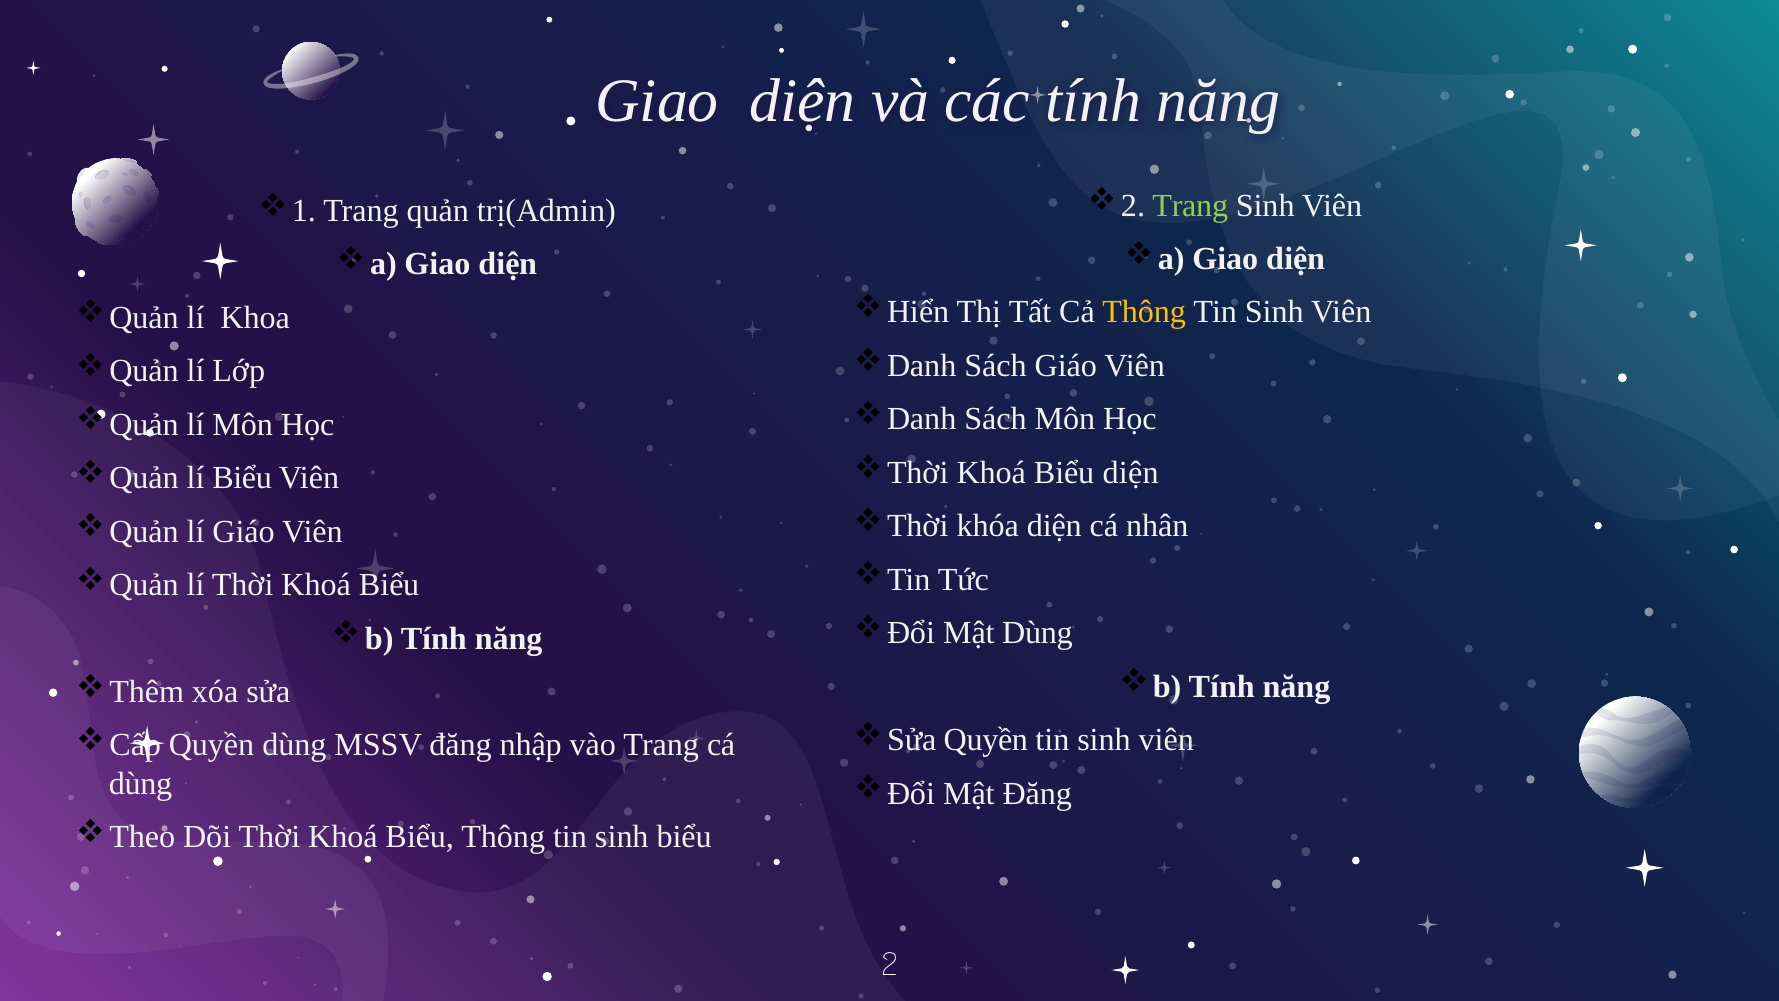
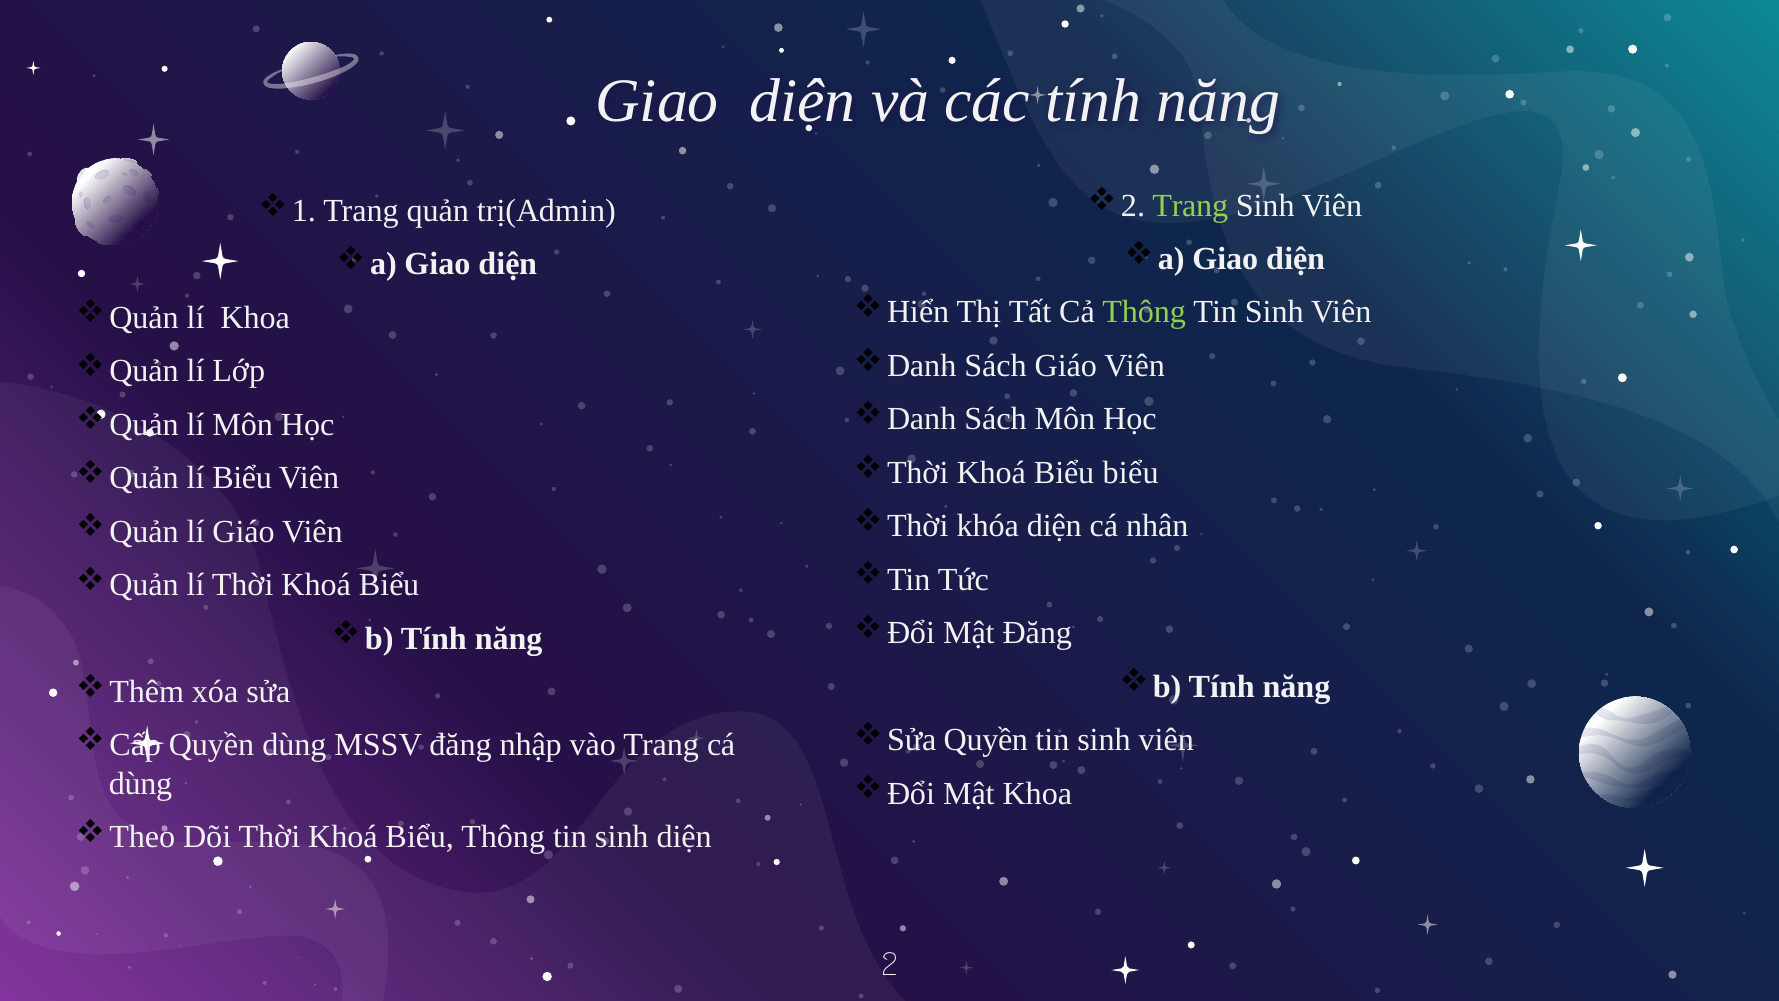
Thông colour: yellow -> light green (1144, 312)
Biểu diện: diện -> biểu (1131, 473)
Mật Dùng: Dùng -> Đăng (1037, 633)
Mật Đăng: Đăng -> Khoa (1037, 793)
sinh biểu: biểu -> diện (684, 837)
